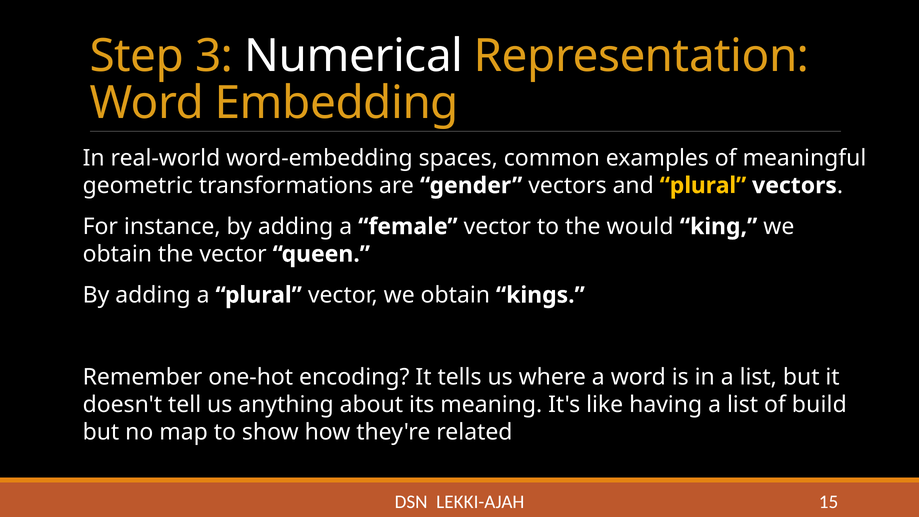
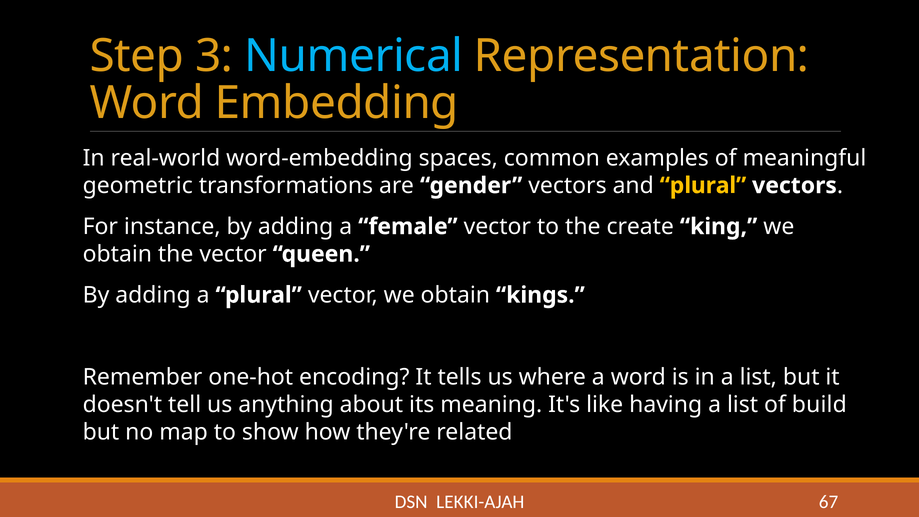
Numerical colour: white -> light blue (354, 56)
would: would -> create (640, 227)
15: 15 -> 67 (829, 502)
